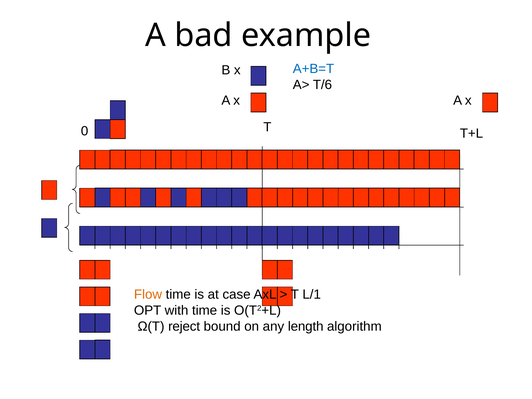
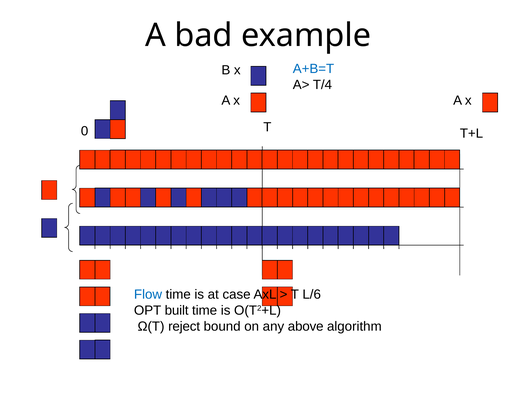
T/6: T/6 -> T/4 (322, 85)
Flow colour: orange -> blue (148, 294)
L/1: L/1 -> L/6 (312, 294)
with: with -> built (177, 310)
length: length -> above (306, 326)
